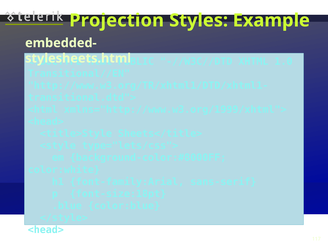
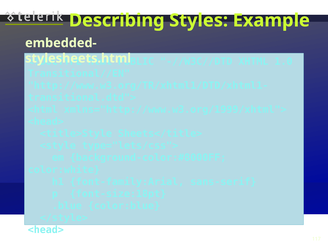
Projection: Projection -> Describing (117, 20)
